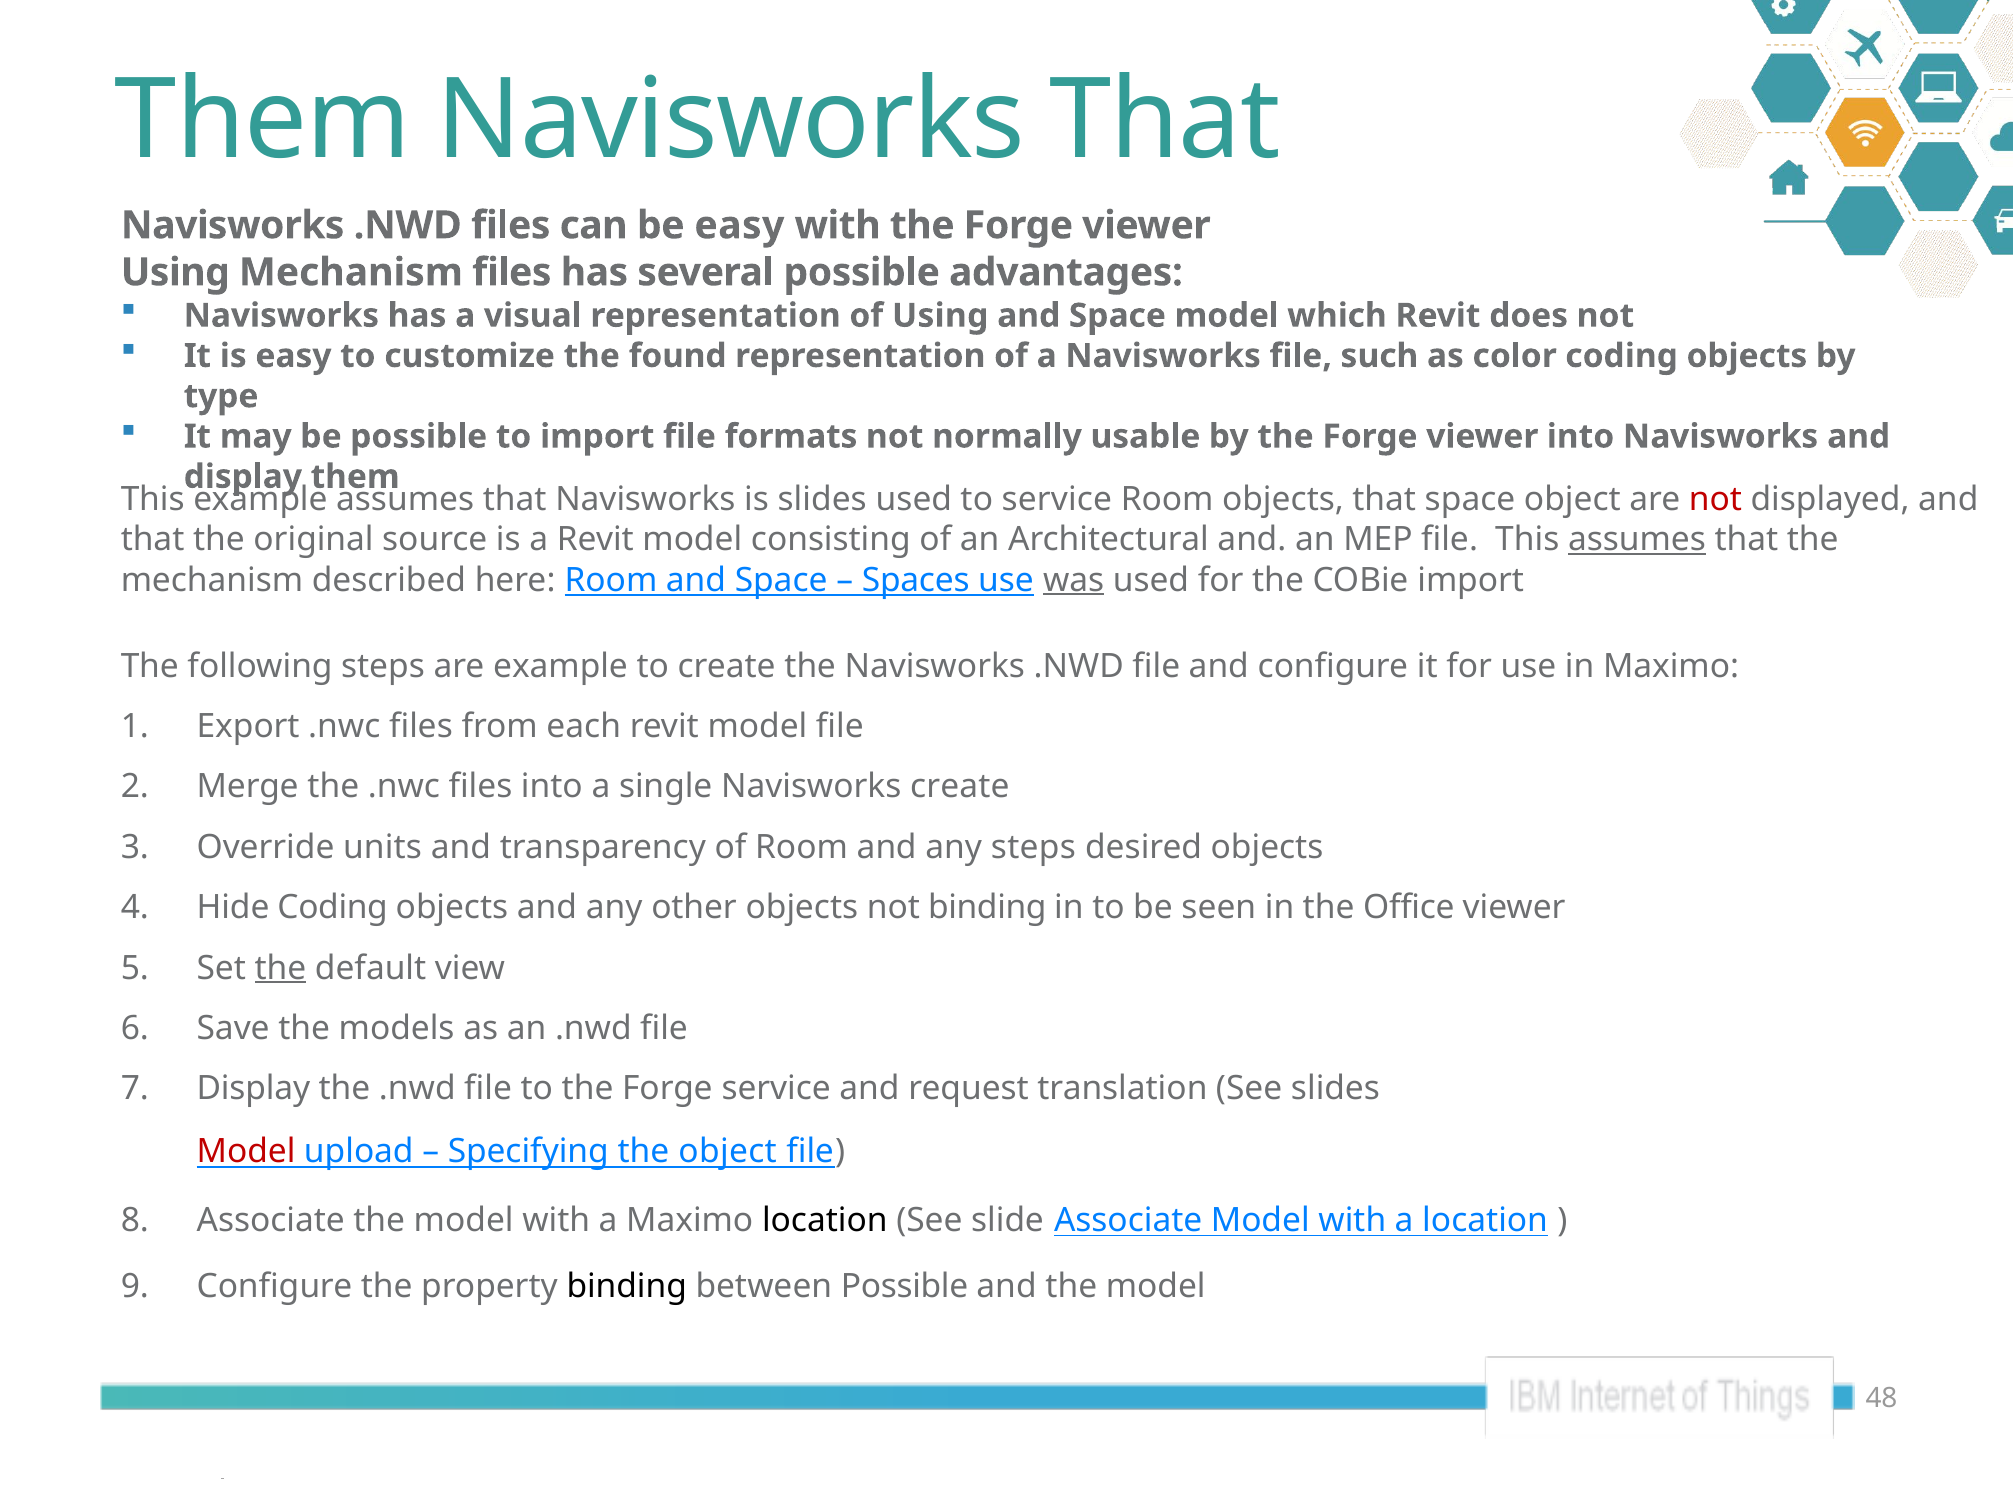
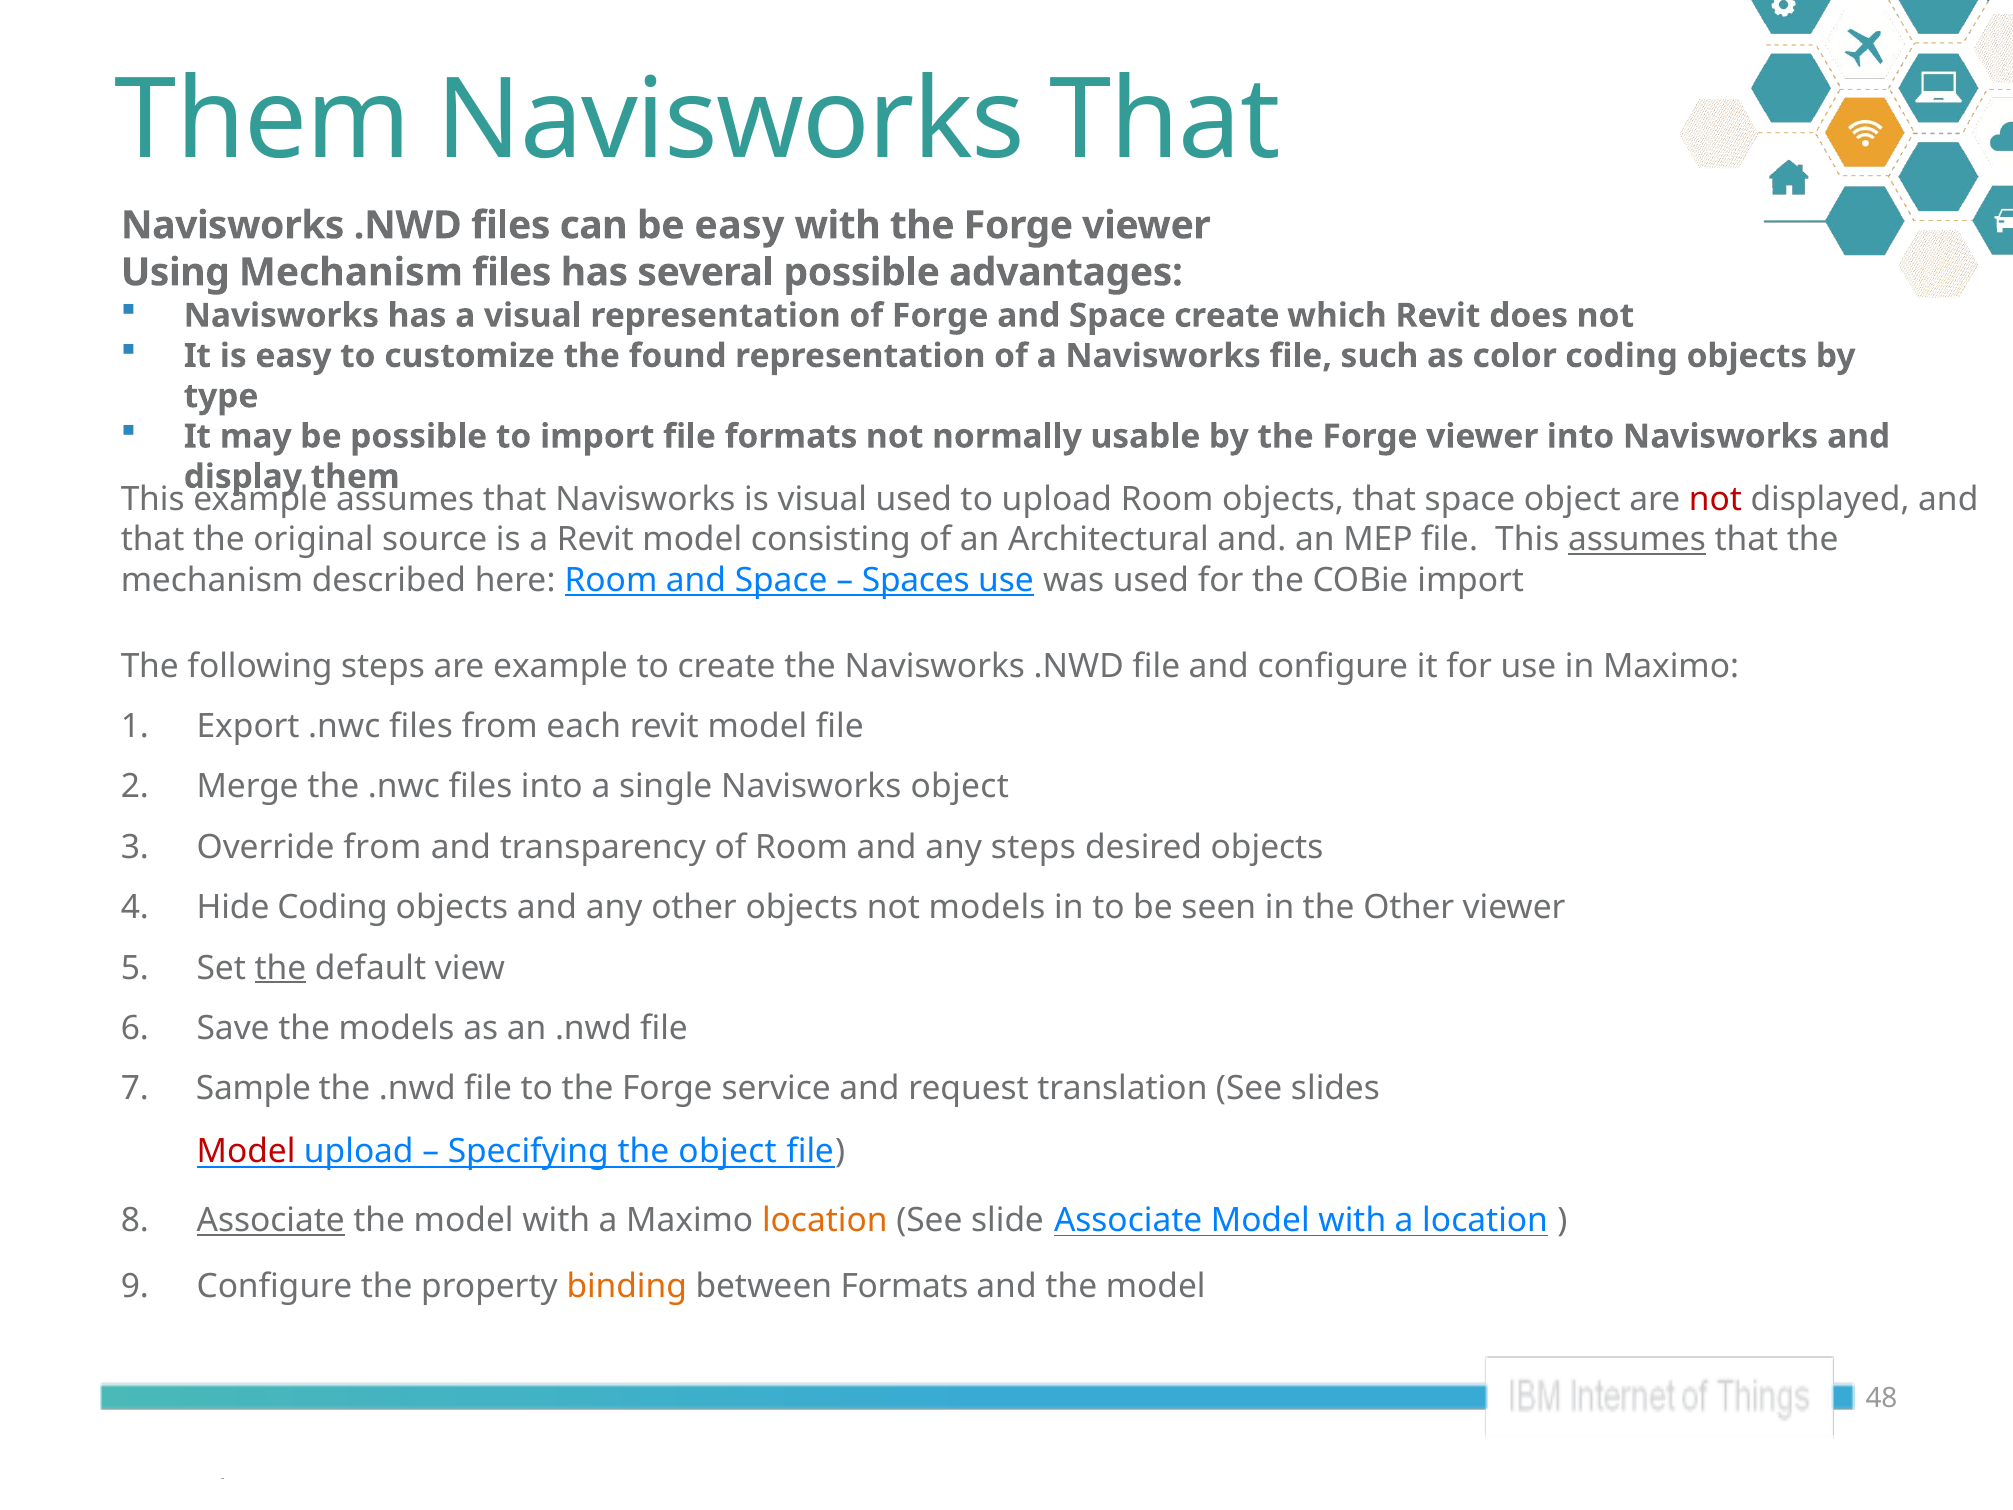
of Using: Using -> Forge (940, 316)
Space model: model -> create (1227, 316)
is slides: slides -> visual (822, 499)
to service: service -> upload (1057, 499)
was underline: present -> none (1074, 580)
Navisworks create: create -> object (960, 787)
Override units: units -> from (382, 847)
not binding: binding -> models (987, 907)
the Office: Office -> Other (1409, 907)
Display: Display -> Sample (254, 1089)
Associate underline: none -> present (271, 1220)
location colour: black -> orange (825, 1220)
binding colour: black -> orange (627, 1286)
between Possible: Possible -> Formats (905, 1286)
